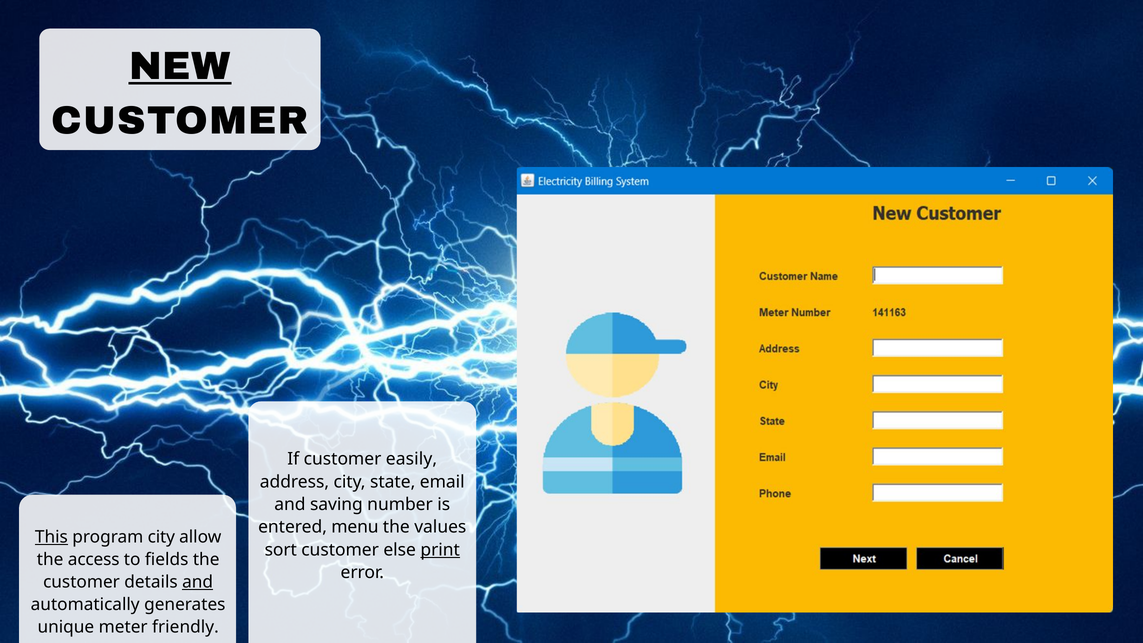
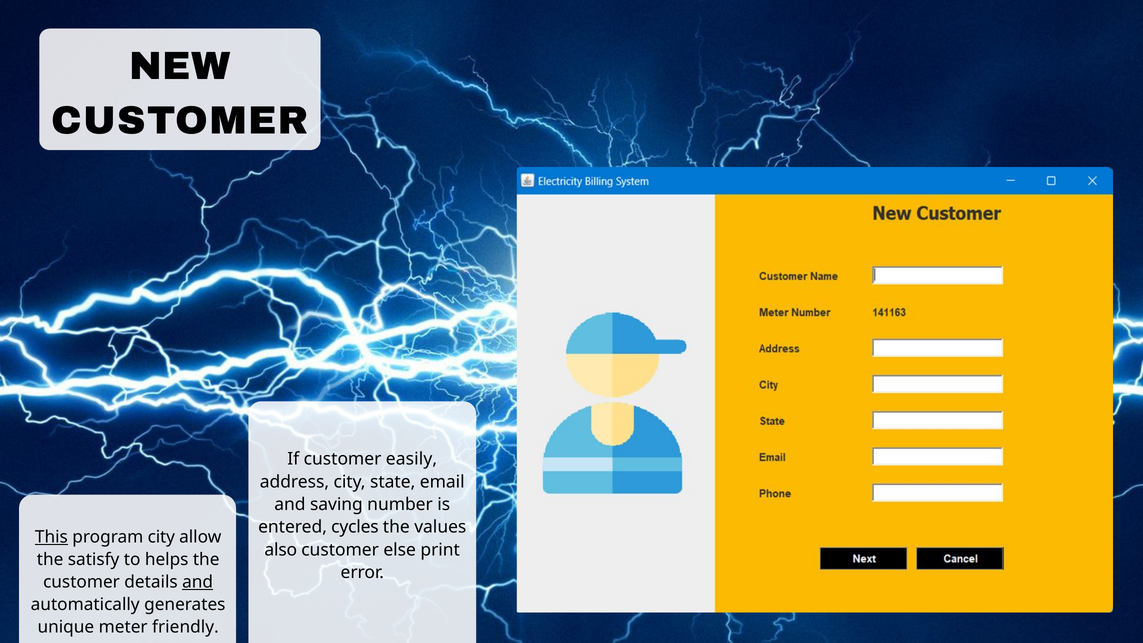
NEW underline: present -> none (180, 66)
menu: menu -> cycles (355, 527)
sort: sort -> also (281, 550)
print underline: present -> none (440, 550)
access: access -> satisfy (94, 560)
fields: fields -> helps (167, 560)
